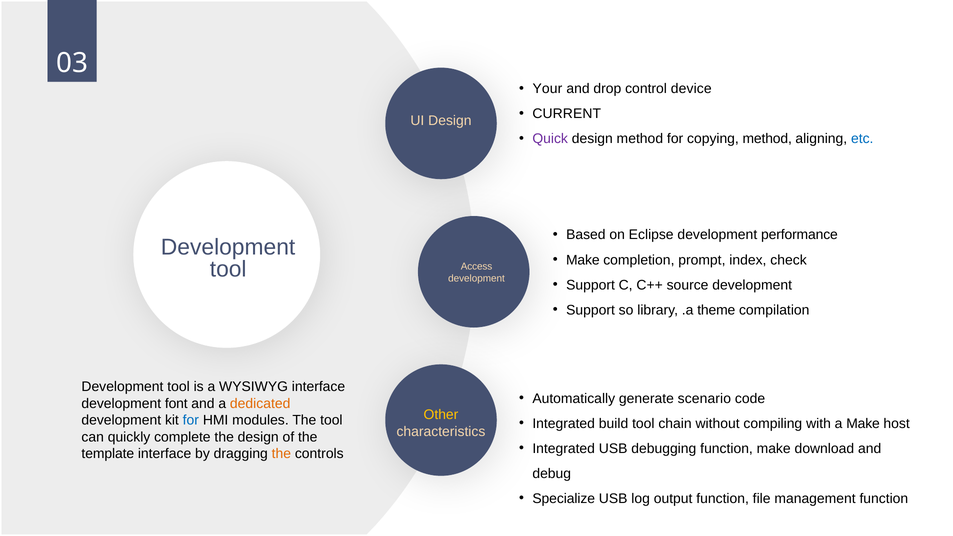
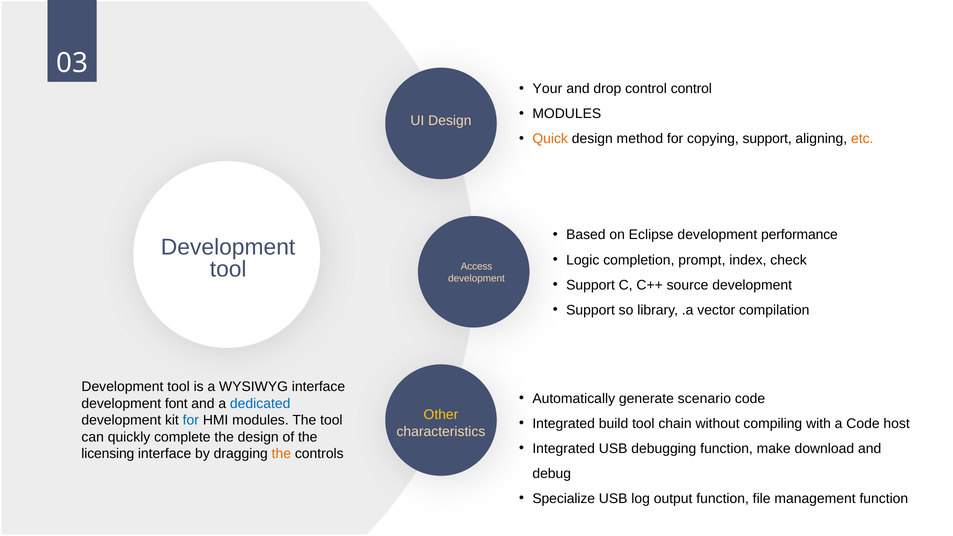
control device: device -> control (691, 89)
CURRENT: CURRENT -> MODULES (567, 114)
Quick colour: purple -> orange (550, 139)
copying method: method -> support (767, 139)
etc colour: blue -> orange (862, 139)
Make: Make -> Logic (583, 260)
theme: theme -> vector (716, 310)
dedicated colour: orange -> blue (260, 404)
a Make: Make -> Code (863, 424)
template: template -> licensing (108, 454)
